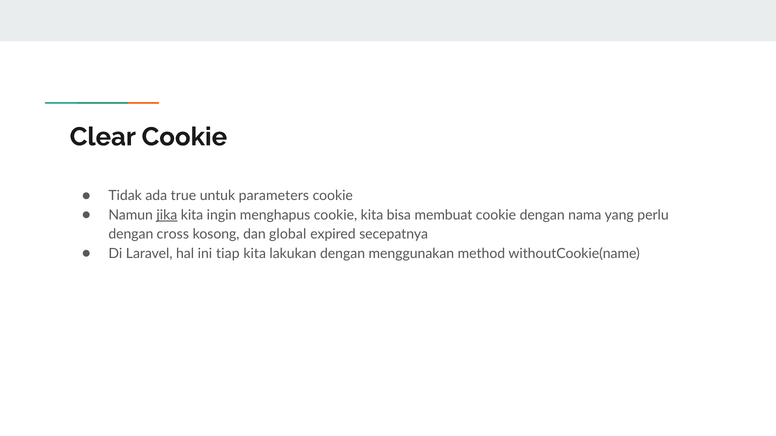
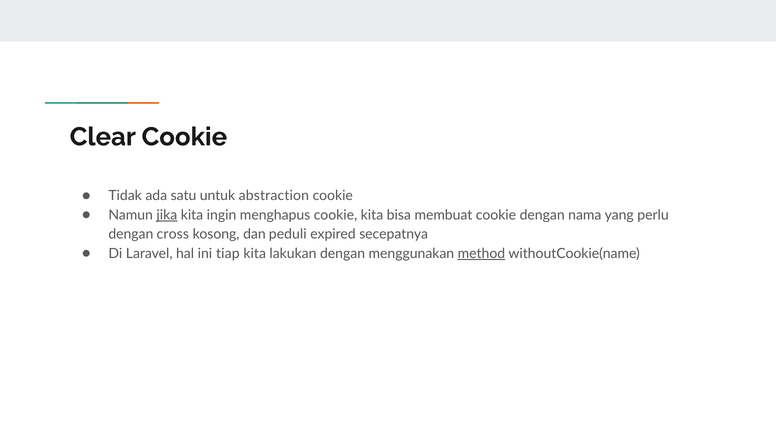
true: true -> satu (184, 196)
parameters: parameters -> abstraction (274, 196)
global: global -> peduli (288, 235)
method underline: none -> present (481, 254)
